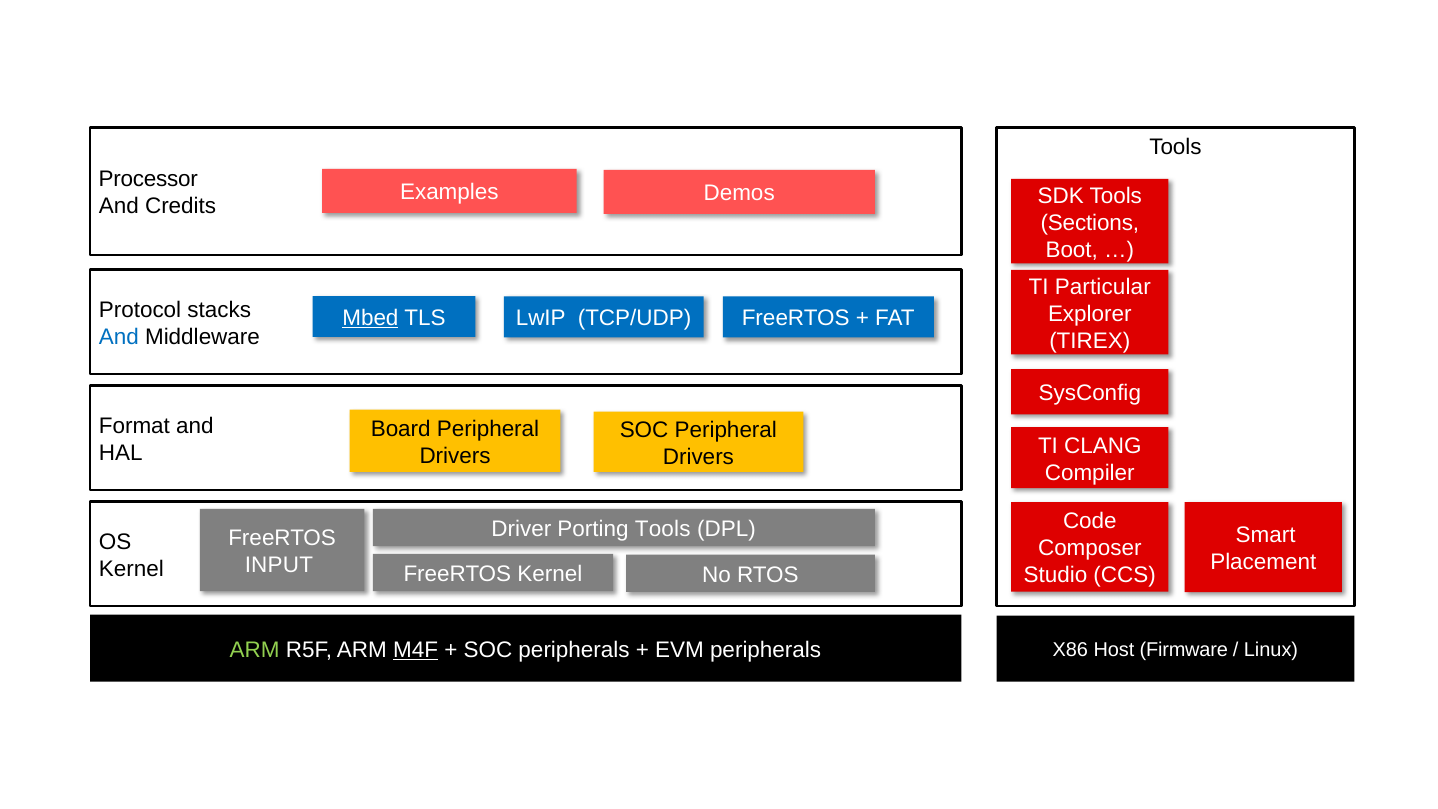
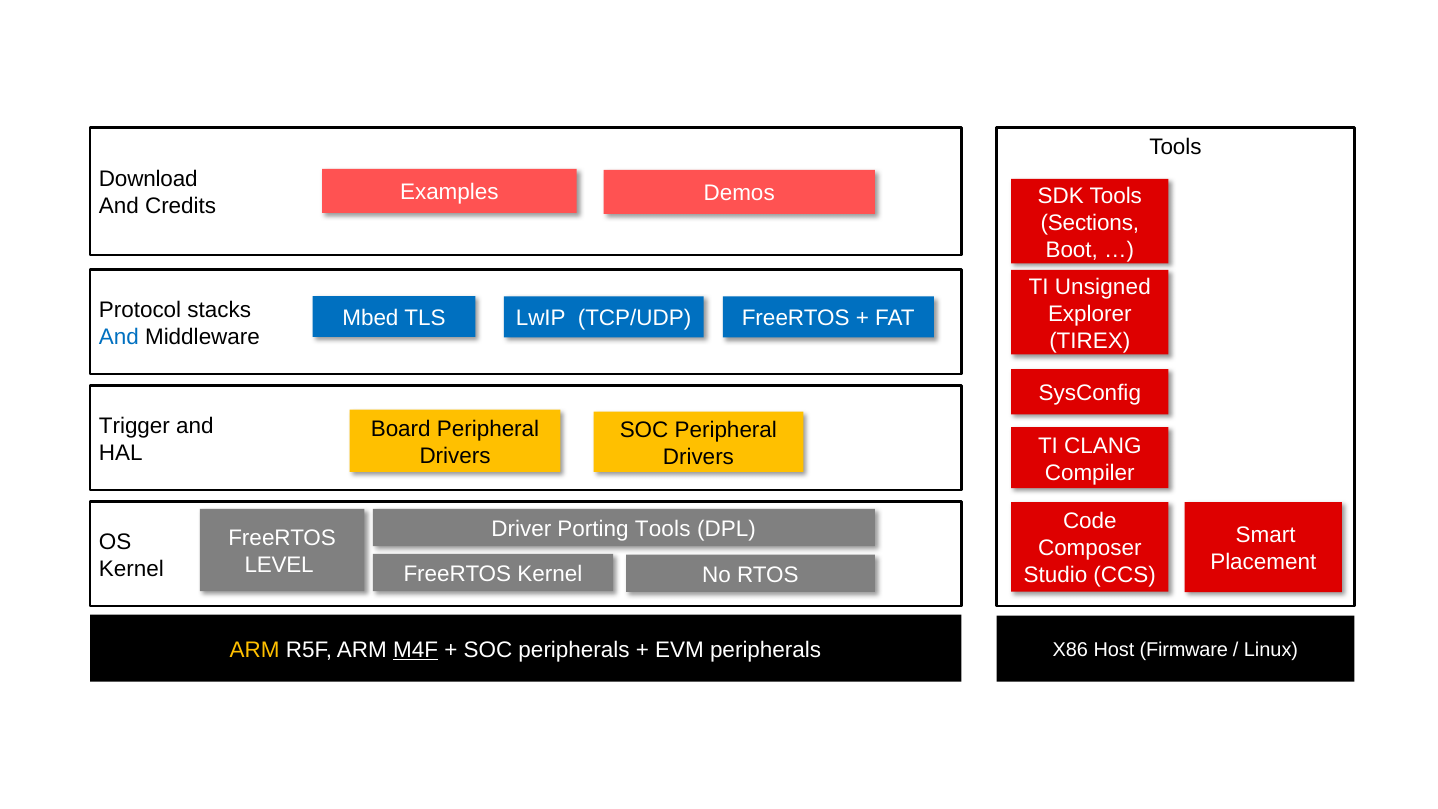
Processor: Processor -> Download (148, 179)
Particular: Particular -> Unsigned (1103, 287)
Mbed underline: present -> none (370, 318)
Format: Format -> Trigger (134, 426)
INPUT: INPUT -> LEVEL (279, 565)
ARM colour: light green -> yellow (255, 650)
